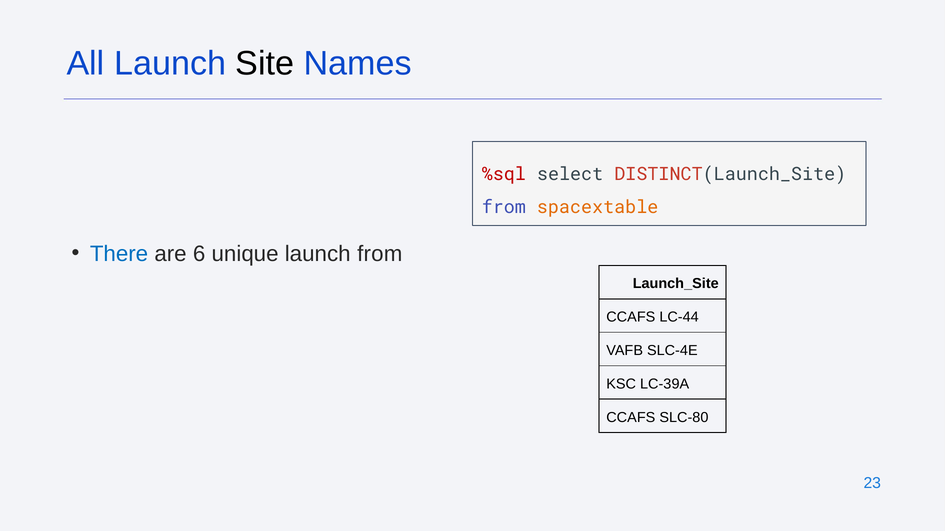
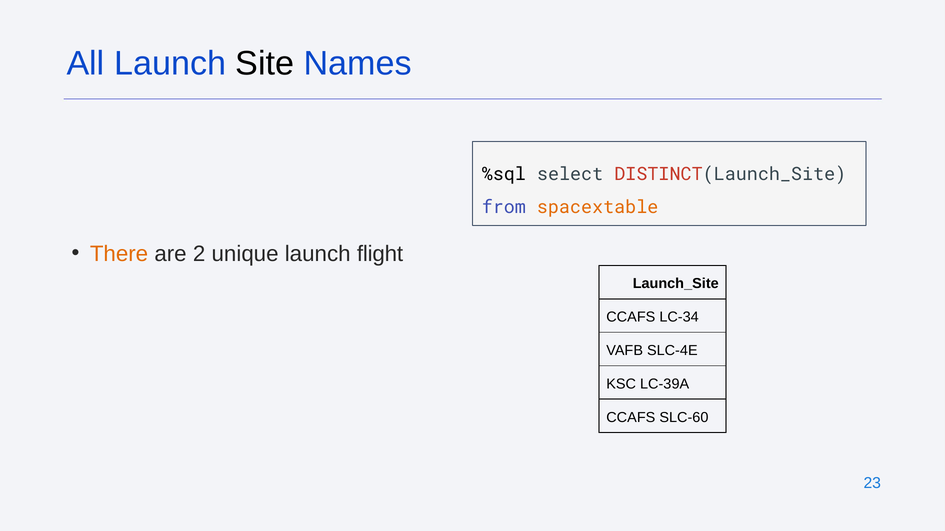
%sql colour: red -> black (504, 174)
There colour: blue -> orange (119, 254)
6: 6 -> 2 (199, 254)
launch from: from -> flight (380, 254)
LC-44: LC-44 -> LC-34 (679, 317)
SLC-80: SLC-80 -> SLC-60 (684, 418)
